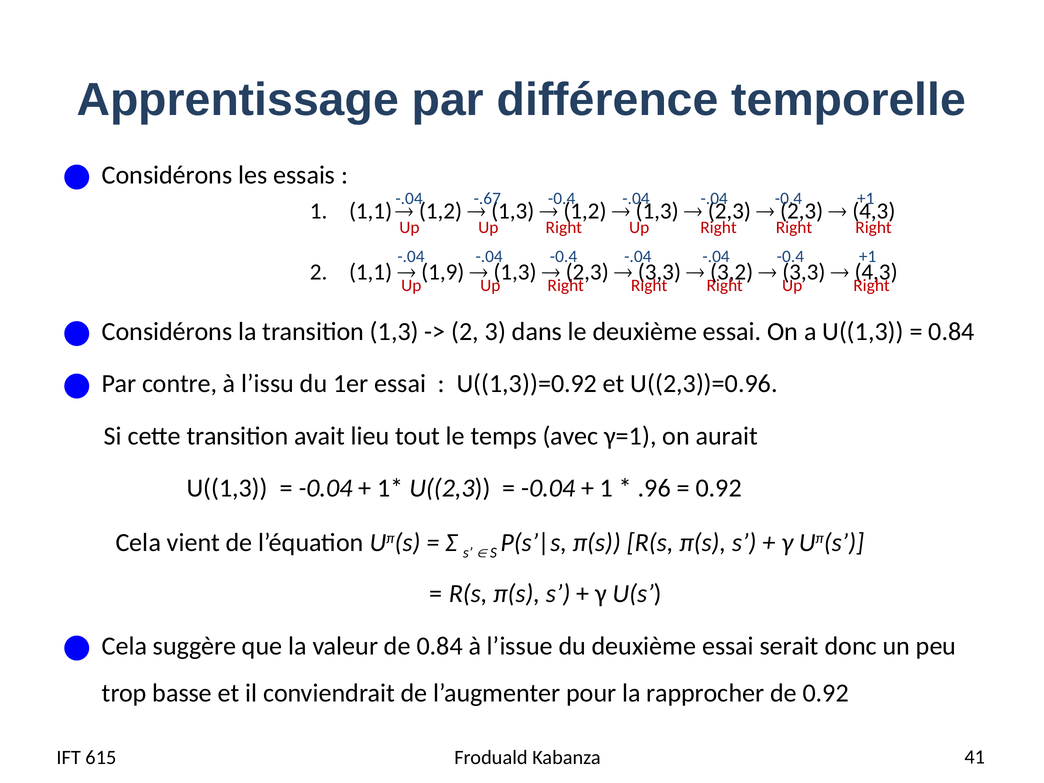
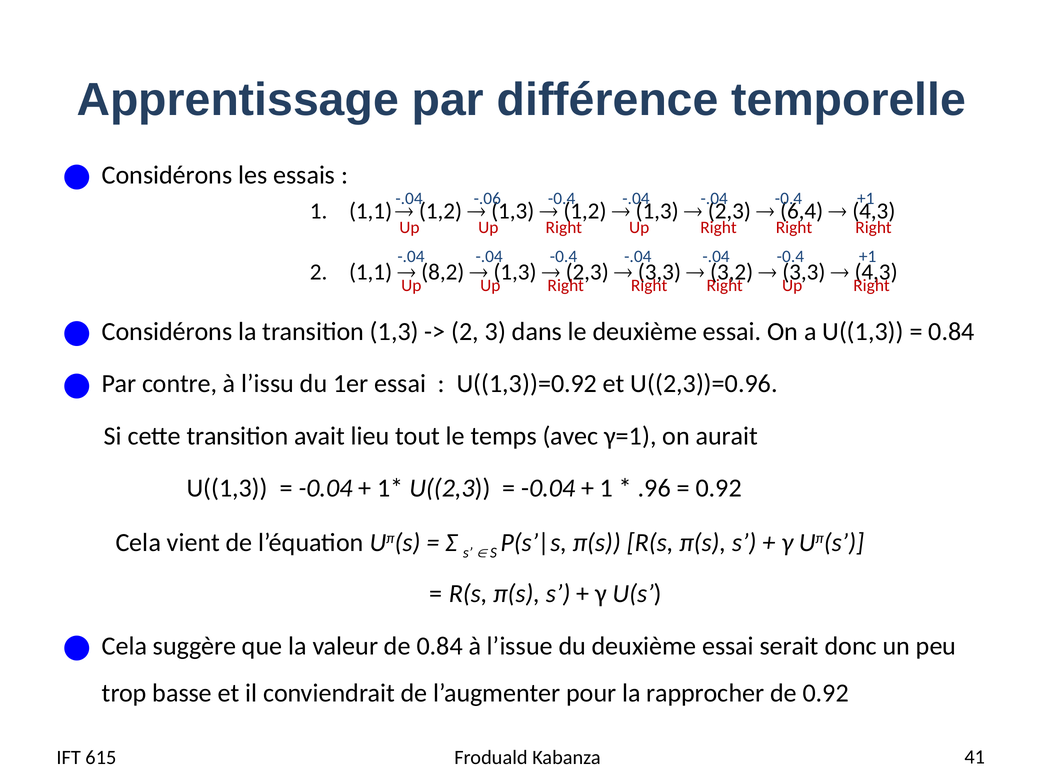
-.67: -.67 -> -.06 (487, 198)
2,3: 2,3 -> 6,4 (802, 211)
1,9: 1,9 -> 8,2 (443, 272)
